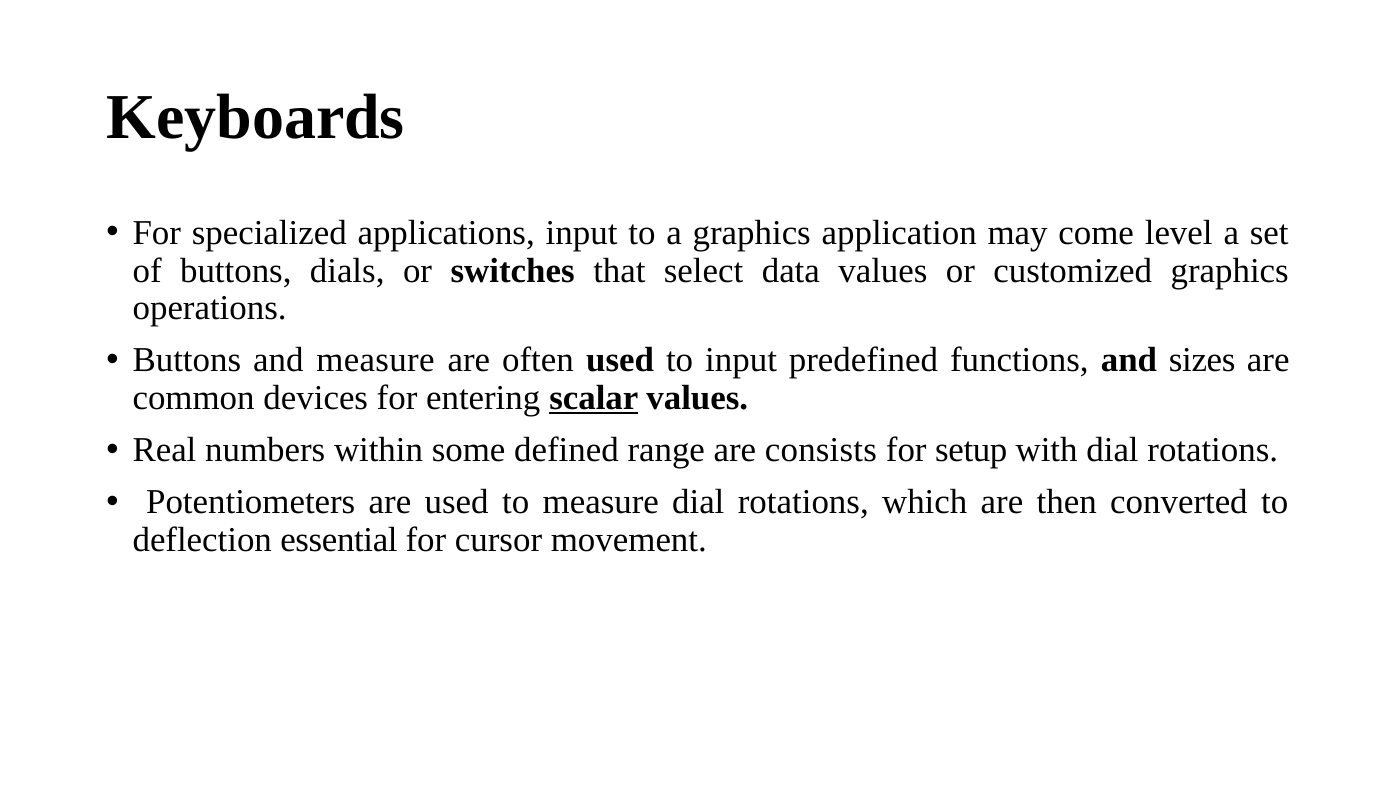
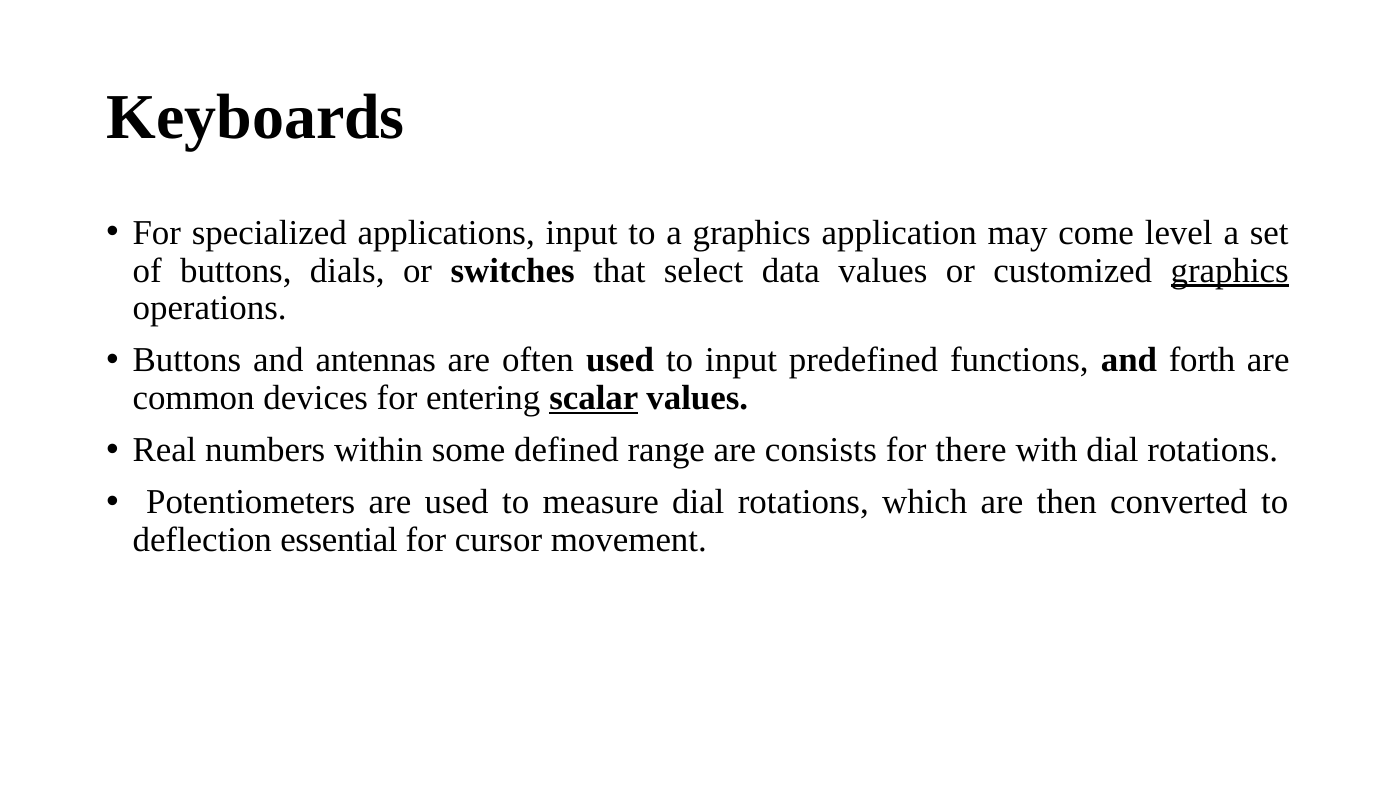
graphics underline: none -> present (1230, 271)
and measure: measure -> antennas (376, 360)
sizes: sizes -> forth (1202, 360)
setup: setup -> there (971, 450)
